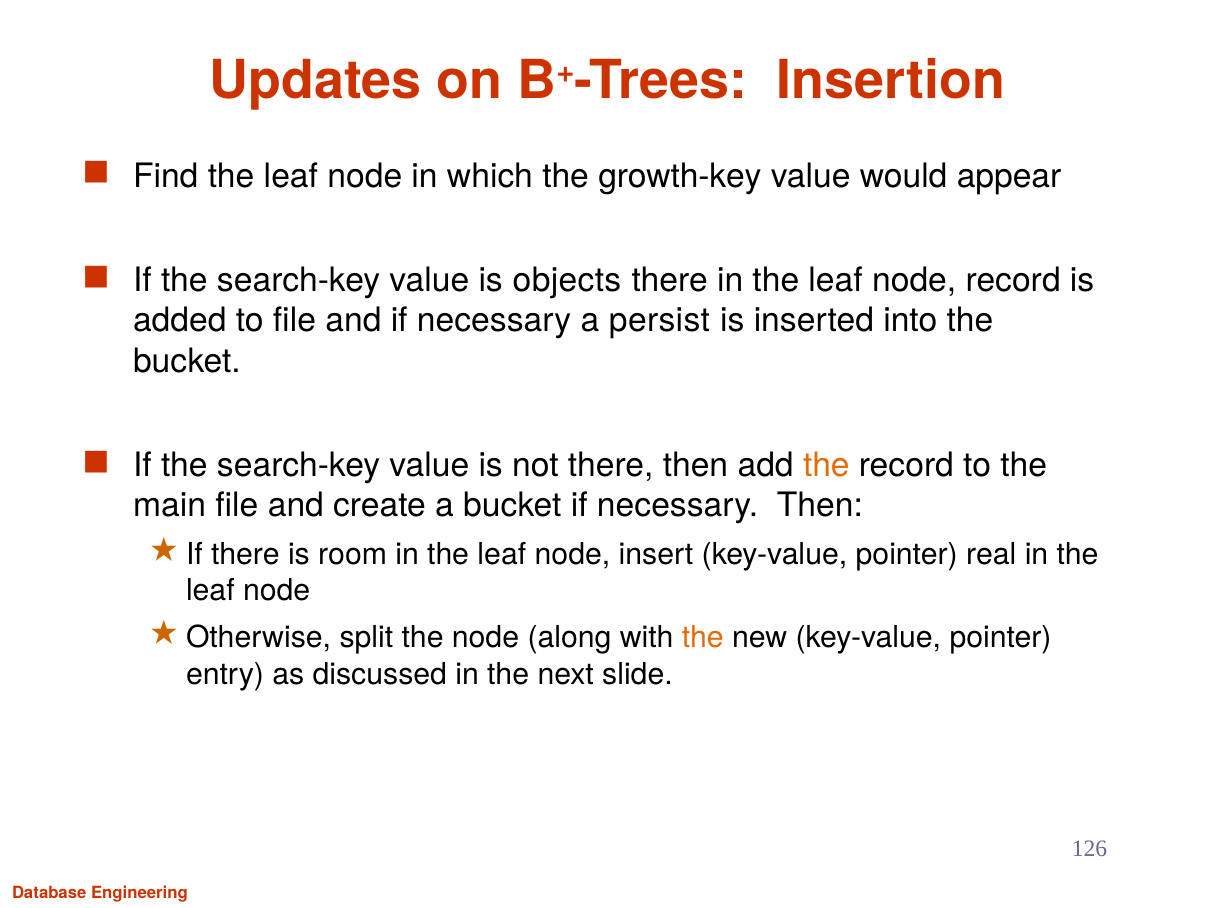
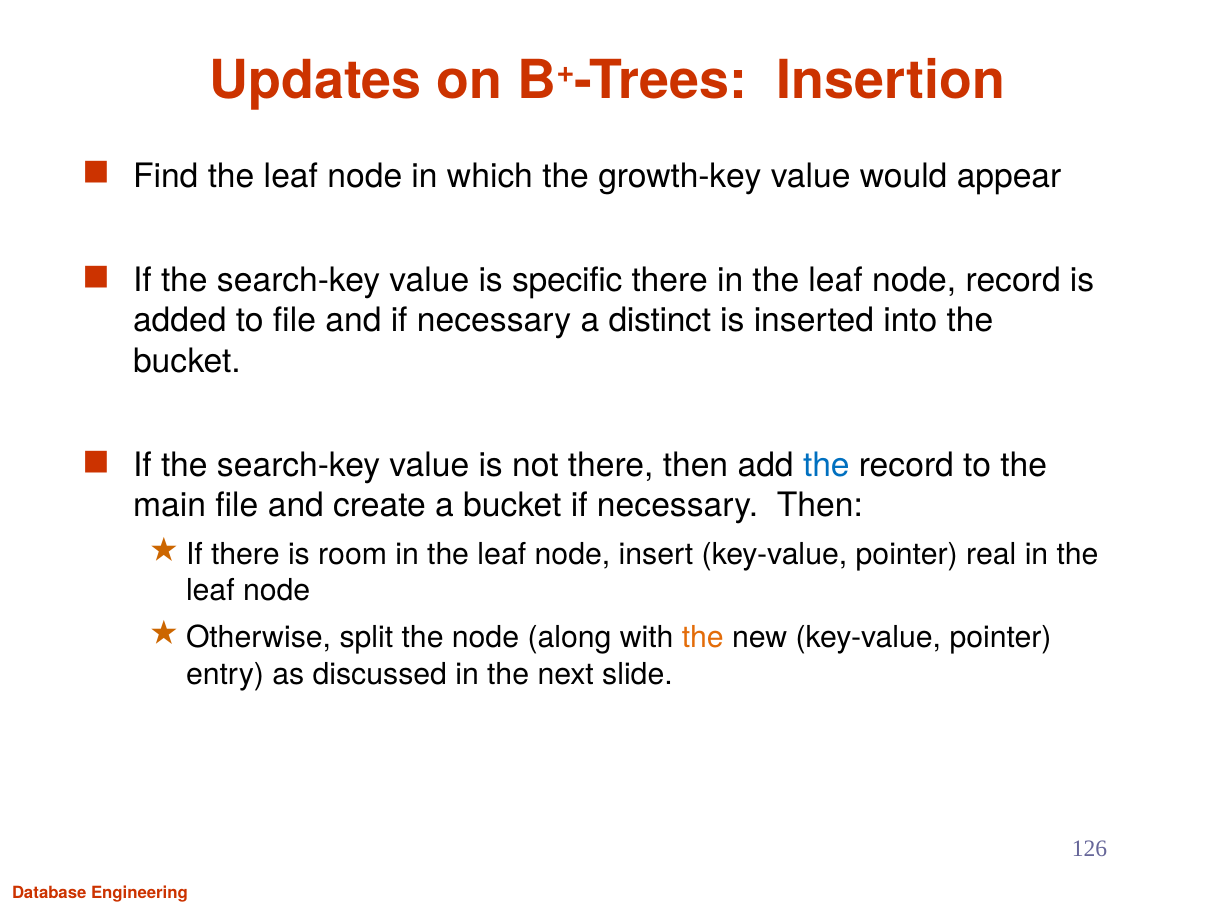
objects: objects -> specific (567, 280)
persist: persist -> distinct (660, 321)
the colour: orange -> blue (826, 465)
